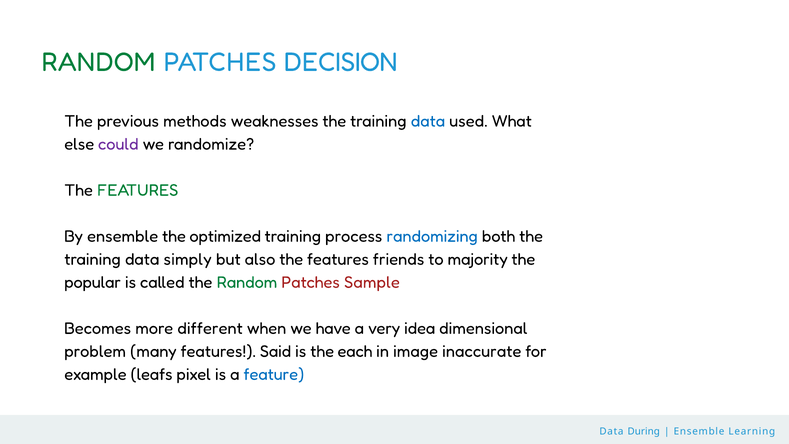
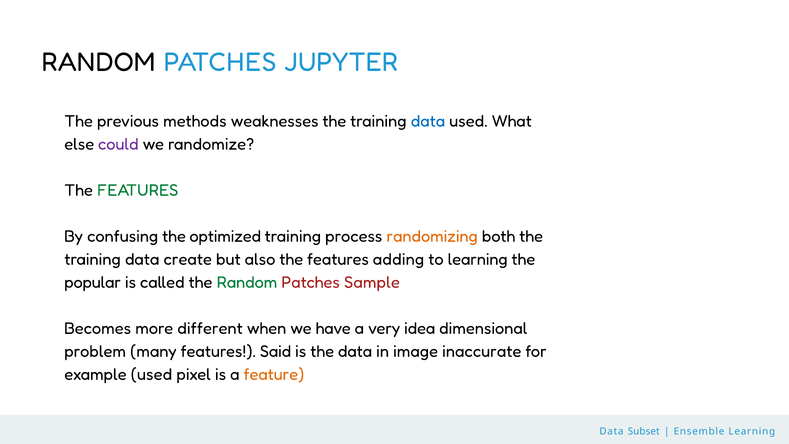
RANDOM colour: green -> black (98, 62)
DECISION: DECISION -> JUPYTER (341, 62)
By ensemble: ensemble -> confusing (123, 236)
randomizing colour: blue -> orange (432, 236)
simply: simply -> create (188, 259)
friends: friends -> adding (398, 259)
to majority: majority -> learning (478, 259)
the each: each -> data (355, 351)
example leafs: leafs -> used (151, 374)
feature colour: blue -> orange (274, 374)
During: During -> Subset (644, 431)
